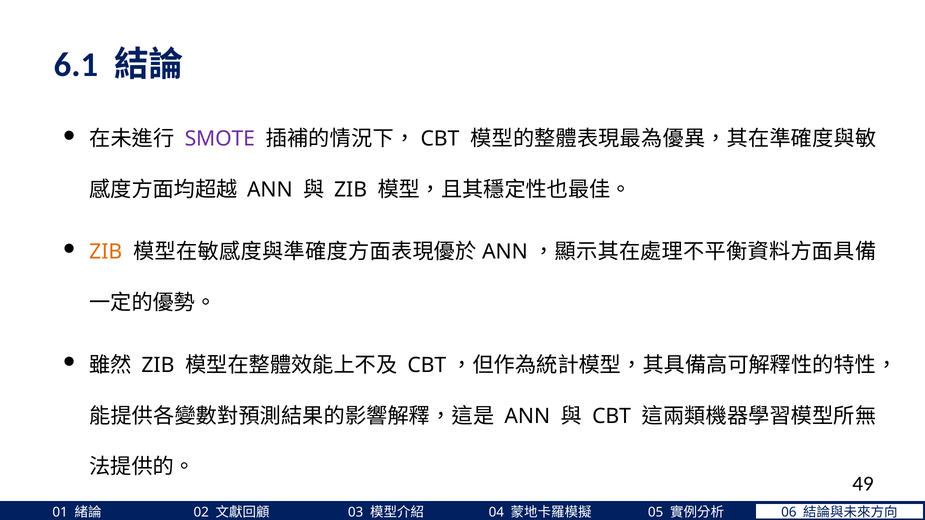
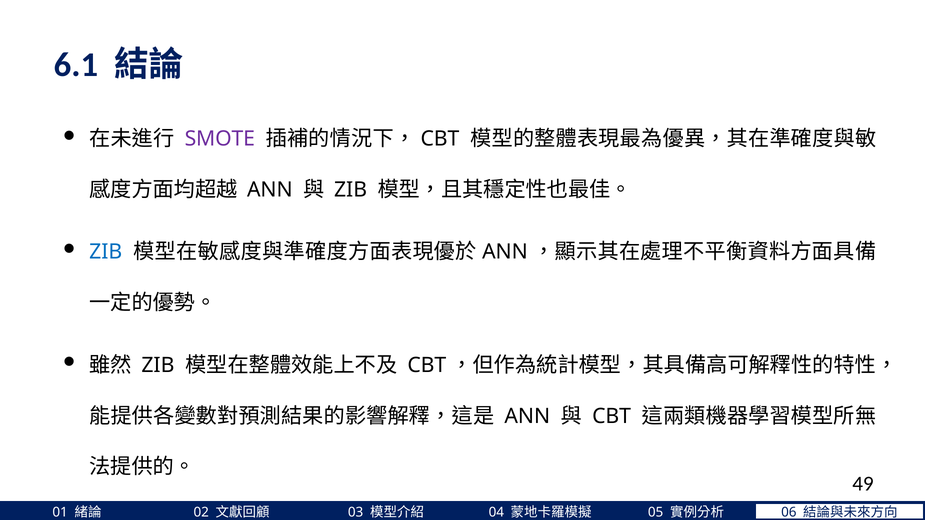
ZIB colour: orange -> blue (106, 252)
